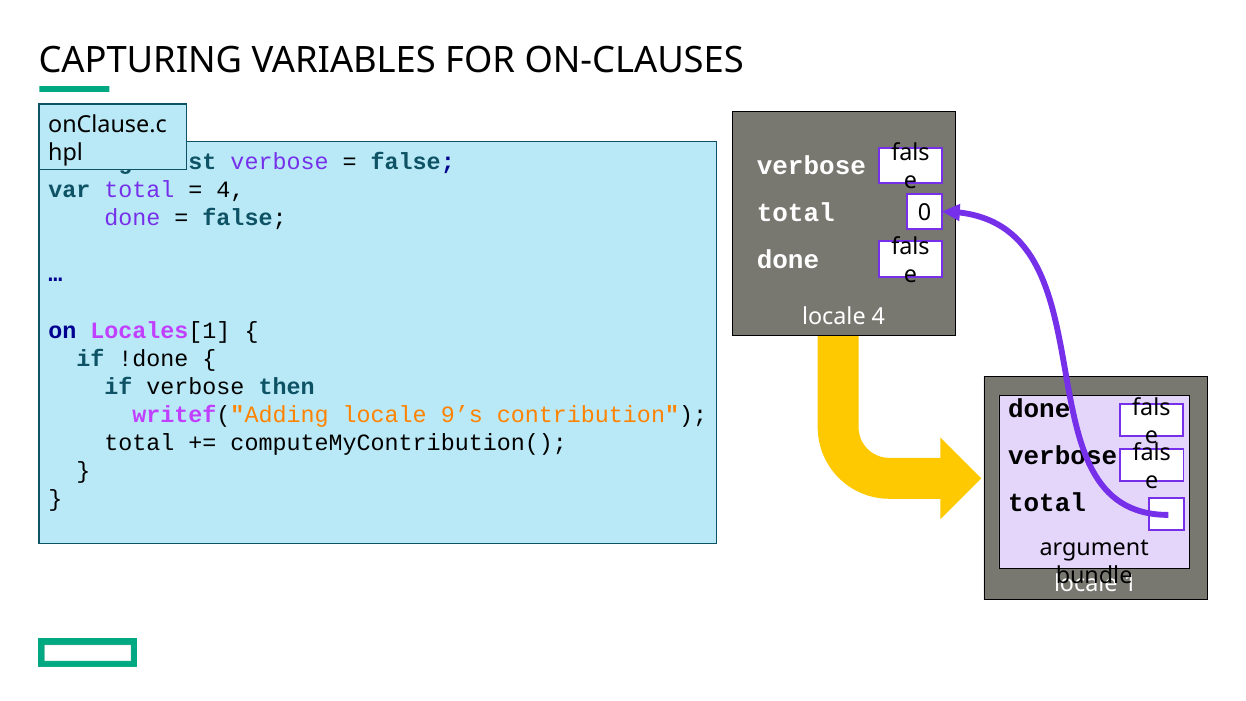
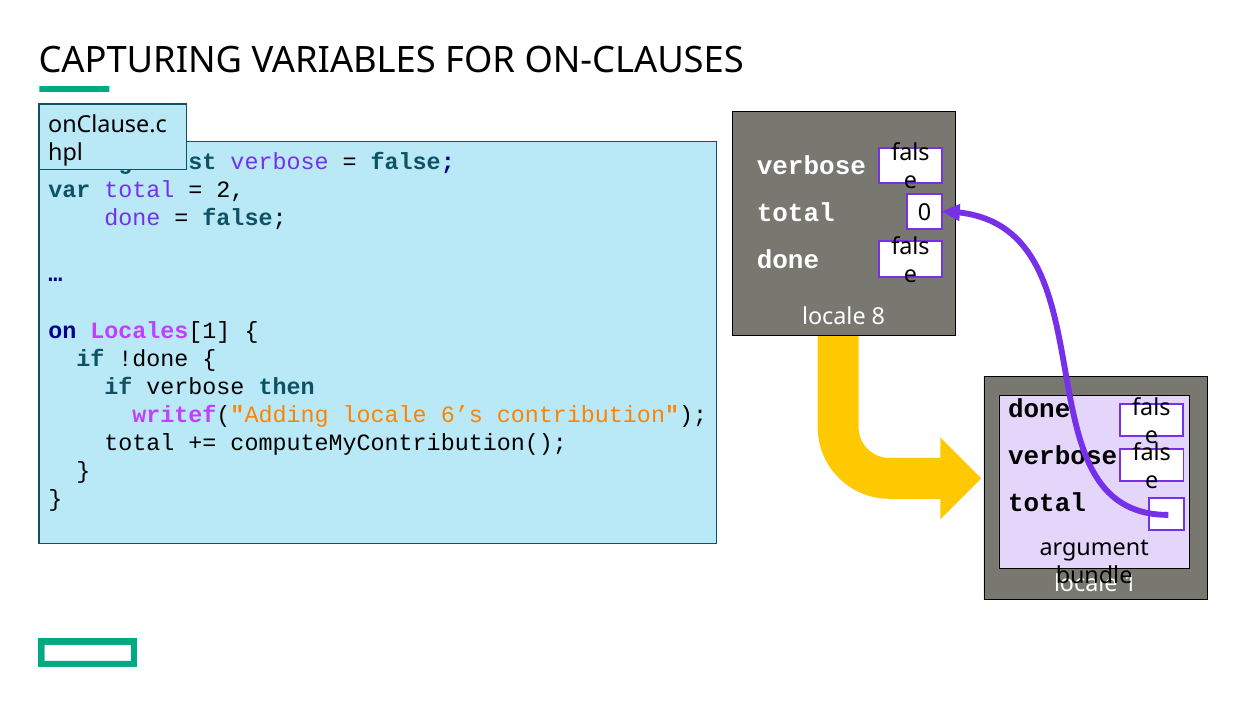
4: 4 -> 2 (230, 190)
locale 4: 4 -> 8 (878, 317)
9’s: 9’s -> 6’s (462, 414)
